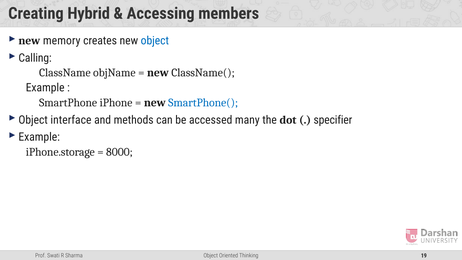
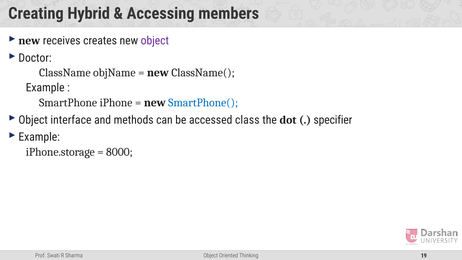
memory: memory -> receives (62, 41)
object colour: blue -> purple (155, 41)
Calling: Calling -> Doctor (35, 58)
many: many -> class (247, 120)
